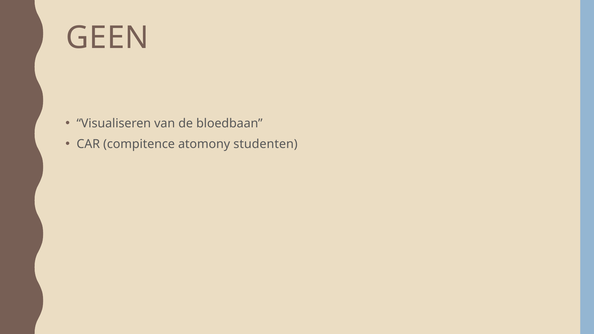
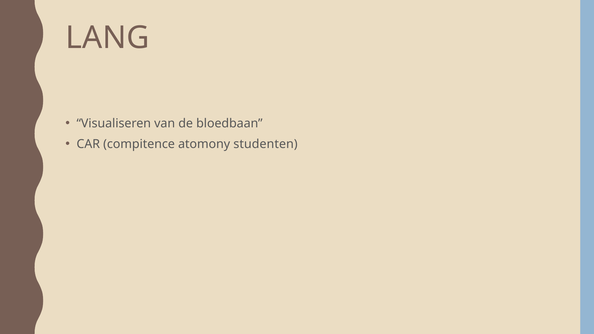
GEEN: GEEN -> LANG (107, 38)
